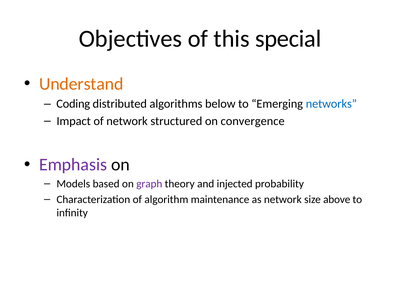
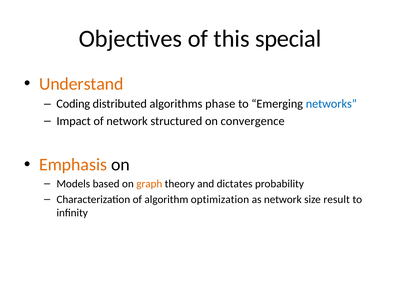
below: below -> phase (220, 104)
Emphasis colour: purple -> orange (73, 165)
graph colour: purple -> orange (149, 184)
injected: injected -> dictates (235, 184)
maintenance: maintenance -> optimization (220, 199)
above: above -> result (337, 199)
